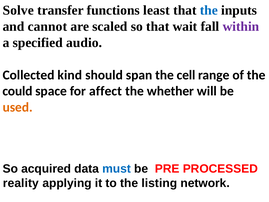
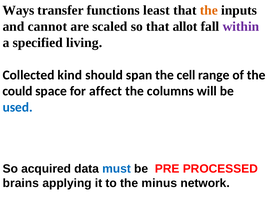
Solve: Solve -> Ways (18, 10)
the colour: blue -> orange (209, 10)
wait: wait -> allot (185, 26)
audio: audio -> living (84, 43)
whether: whether -> columns (170, 91)
used colour: orange -> blue (18, 107)
reality: reality -> brains (21, 183)
listing: listing -> minus (159, 183)
